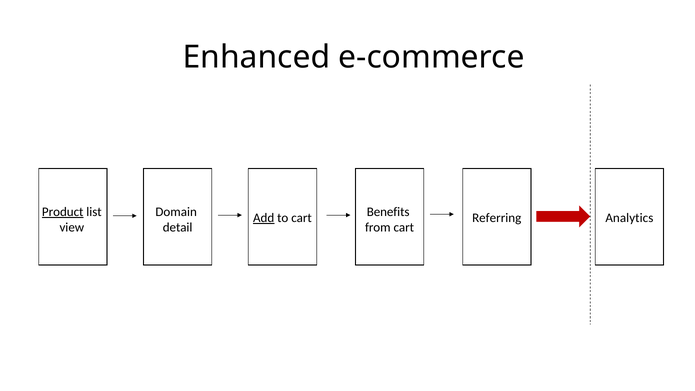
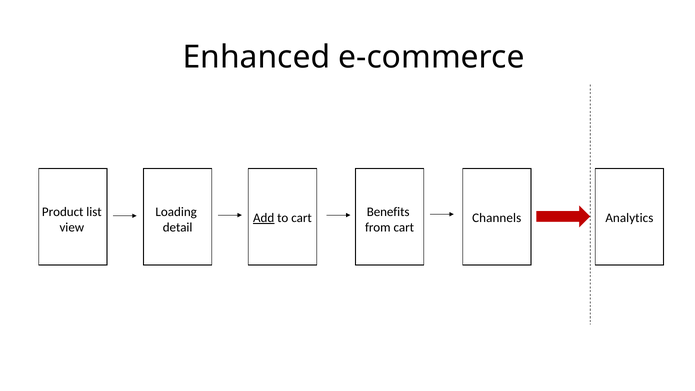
Product underline: present -> none (63, 212)
Domain: Domain -> Loading (176, 212)
Referring: Referring -> Channels (497, 218)
